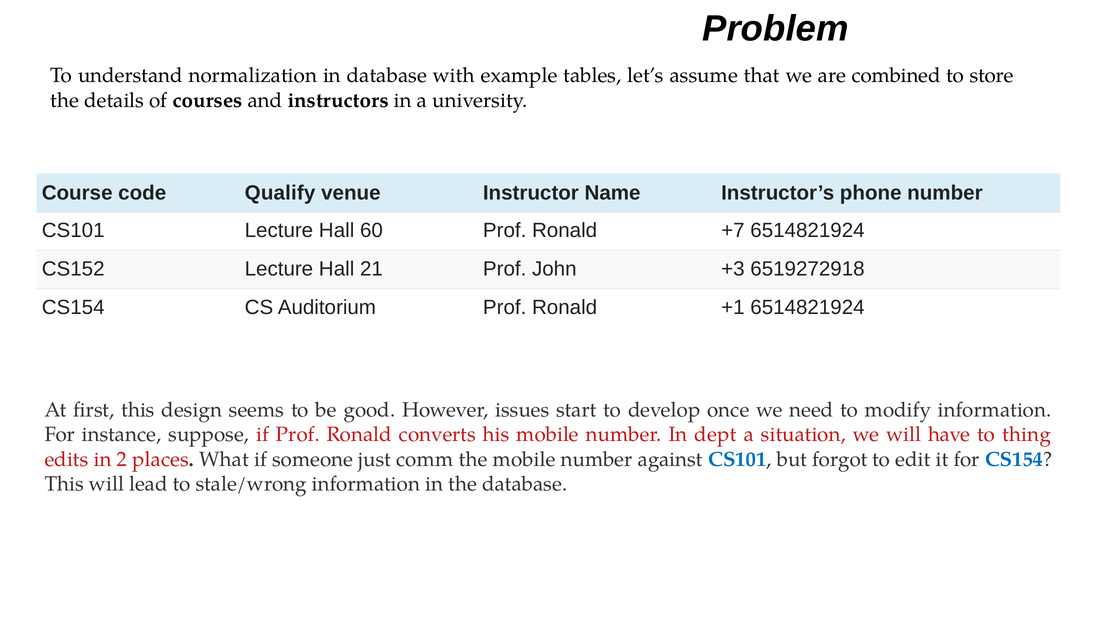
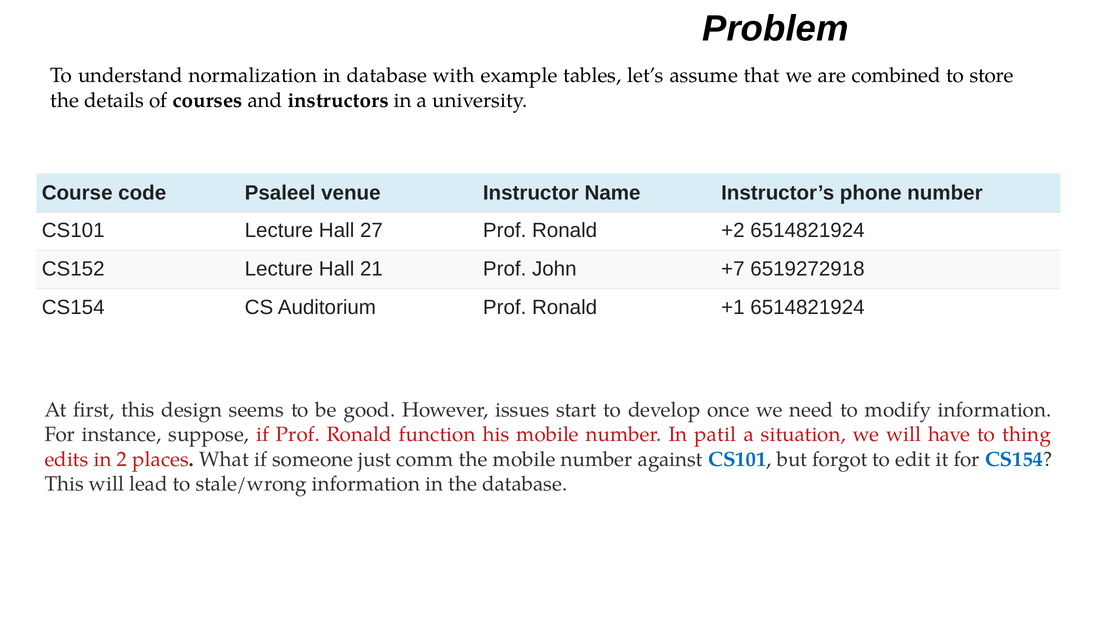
Qualify: Qualify -> Psaleel (280, 193)
60: 60 -> 27 (372, 231)
+7: +7 -> +2 (733, 231)
+3: +3 -> +7 (733, 269)
converts: converts -> function (437, 435)
dept: dept -> patil (715, 435)
